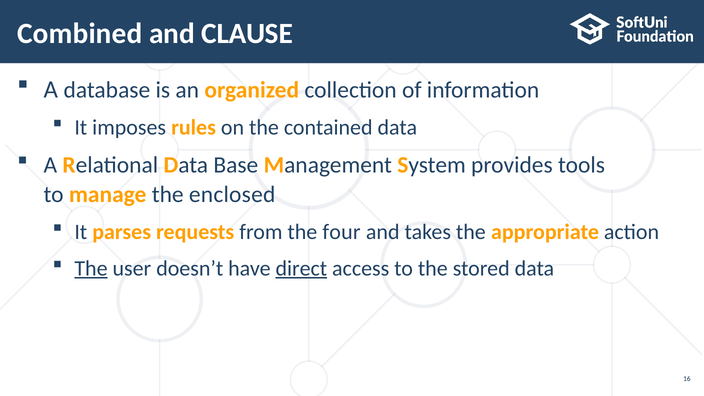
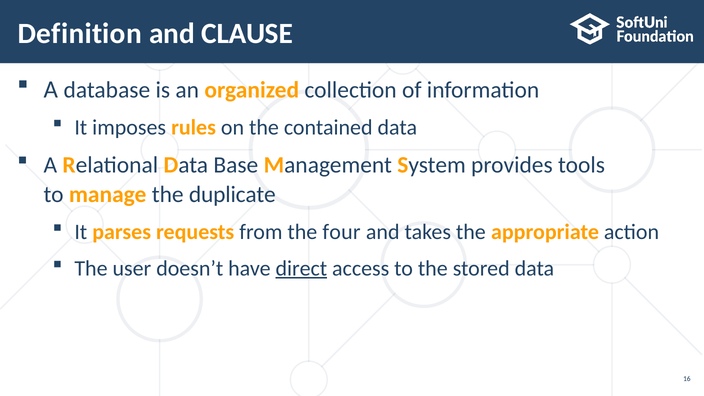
Combined: Combined -> Definition (80, 33)
enclosed: enclosed -> duplicate (232, 195)
The underline: present -> none (91, 268)
